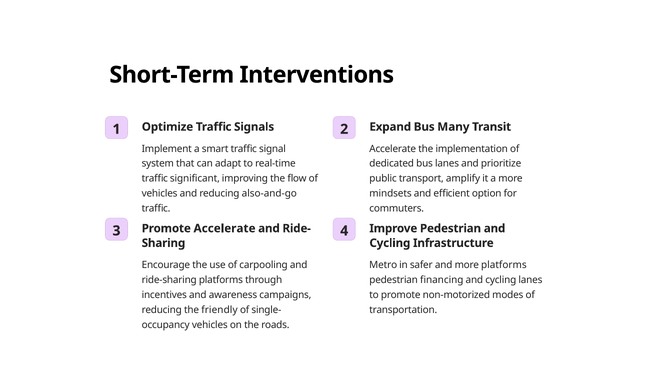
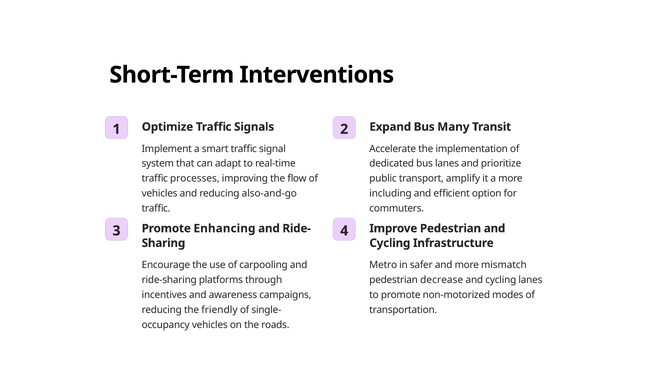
significant: significant -> processes (195, 179)
mindsets: mindsets -> including (391, 194)
Promote Accelerate: Accelerate -> Enhancing (224, 228)
more platforms: platforms -> mismatch (504, 265)
financing: financing -> decrease (442, 280)
